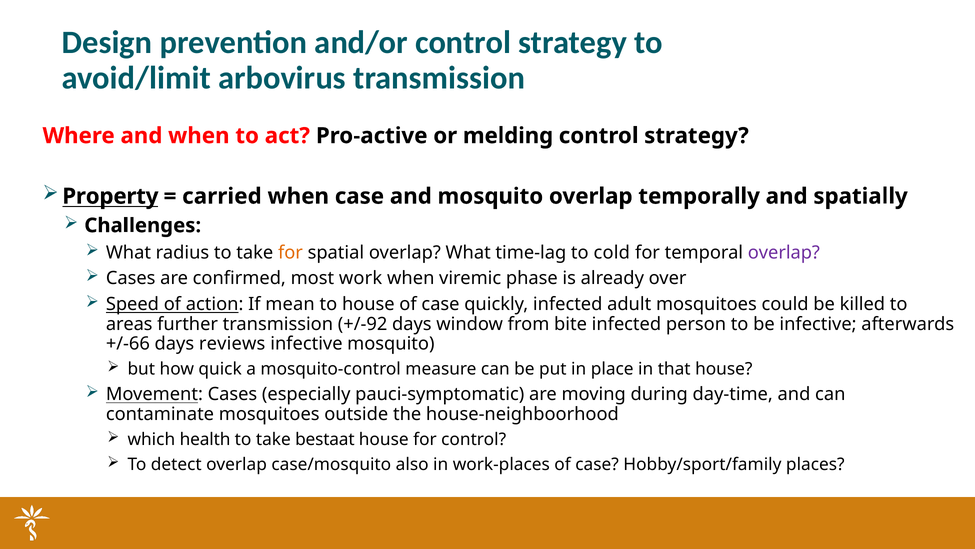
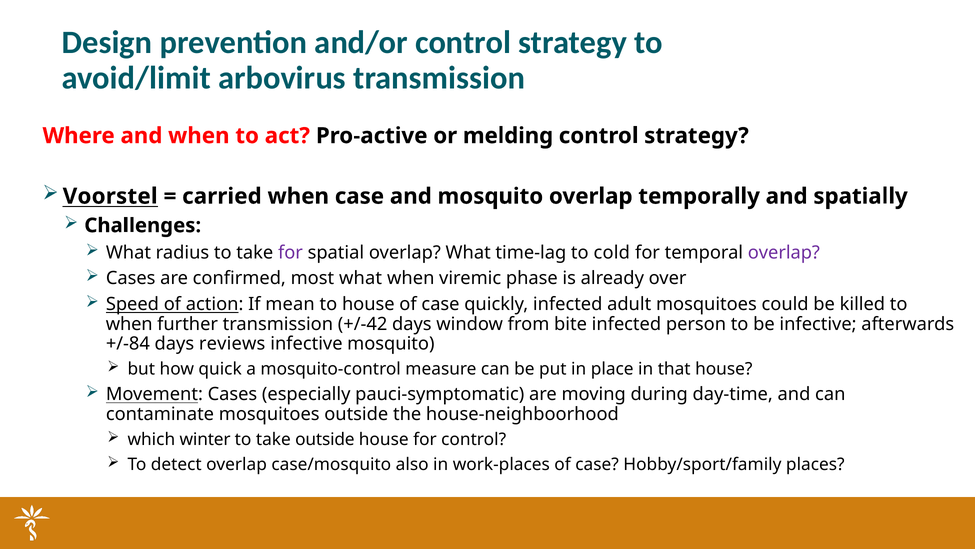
Property: Property -> Voorstel (110, 196)
for colour: orange -> purple (290, 252)
most work: work -> what (361, 278)
areas: areas -> when (129, 324)
+/-92: +/-92 -> +/-42 (363, 324)
+/-66: +/-66 -> +/-84 (128, 343)
health: health -> winter (205, 439)
take bestaat: bestaat -> outside (325, 439)
